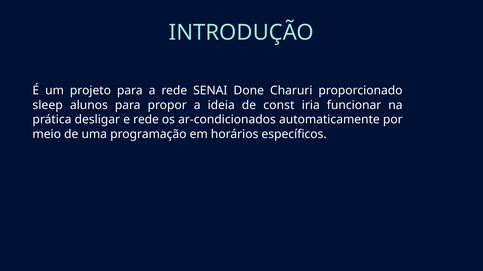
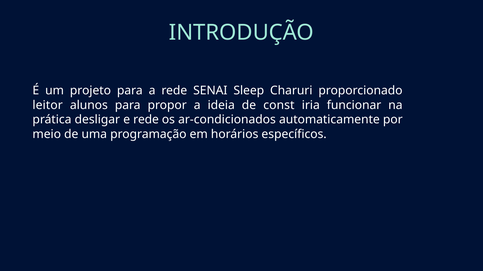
Done: Done -> Sleep (249, 91)
sleep: sleep -> leitor (48, 105)
